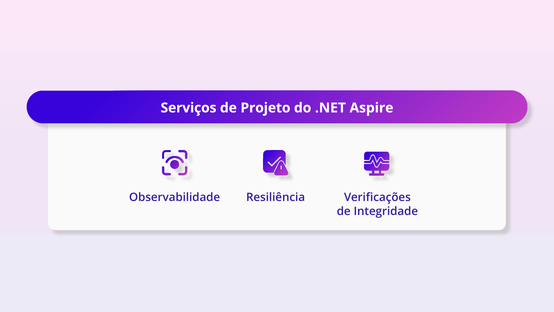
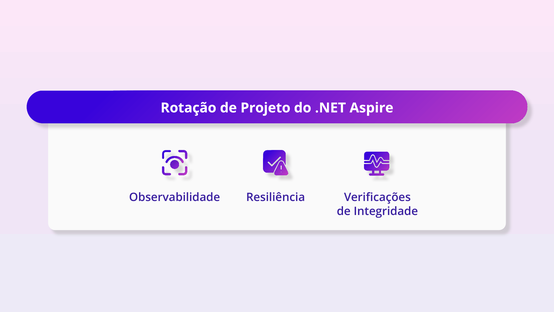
Serviços: Serviços -> Rotação (188, 108)
